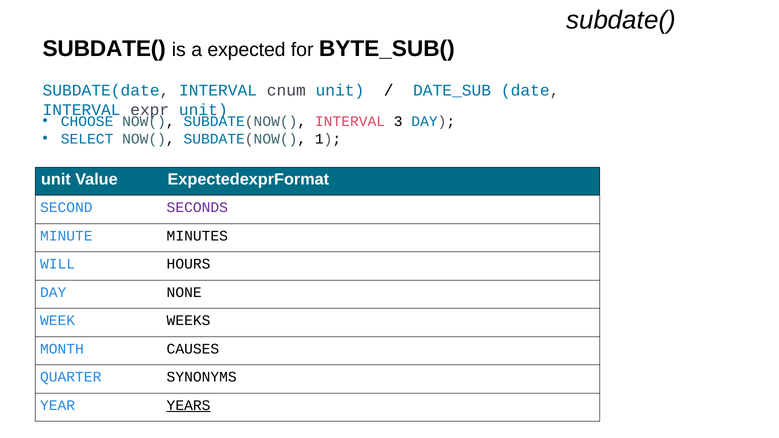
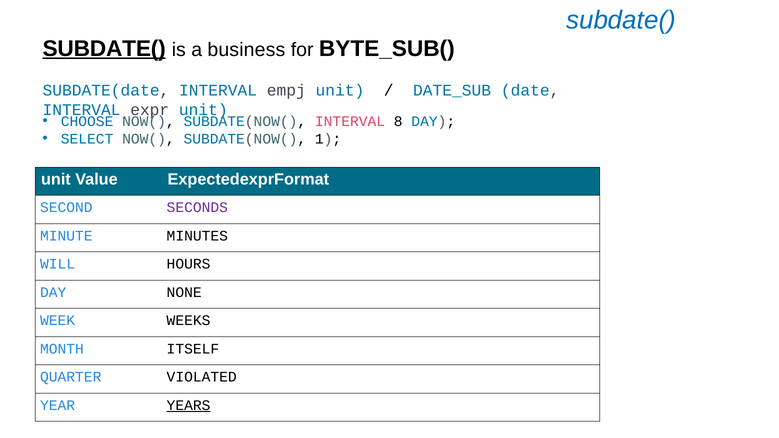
subdate( colour: black -> blue (621, 20)
SUBDATE( underline: none -> present (104, 49)
expected: expected -> business (246, 50)
cnum: cnum -> empj (286, 90)
3: 3 -> 8 (398, 121)
CAUSES: CAUSES -> ITSELF (193, 349)
SYNONYMS: SYNONYMS -> VIOLATED (202, 377)
